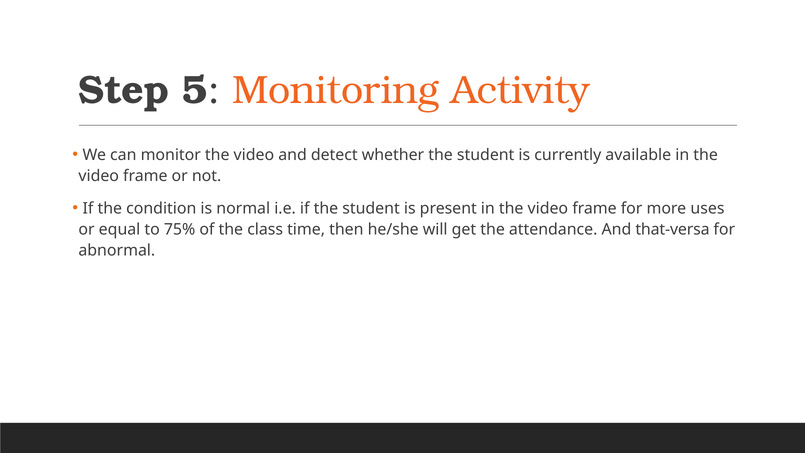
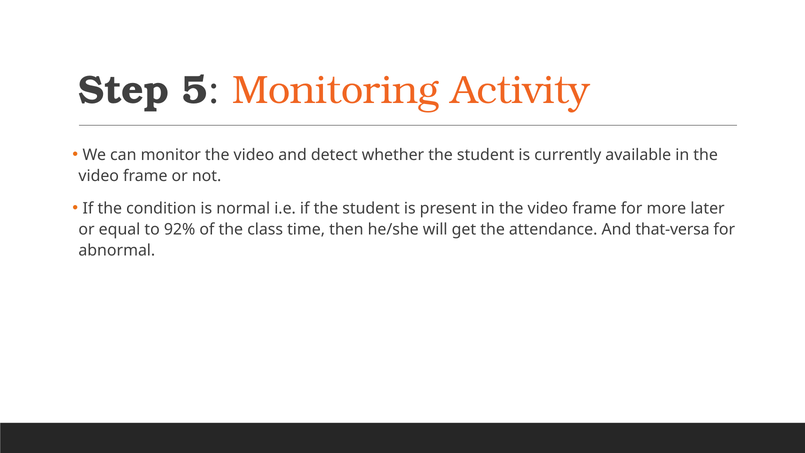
uses: uses -> later (708, 209)
75%: 75% -> 92% (180, 230)
